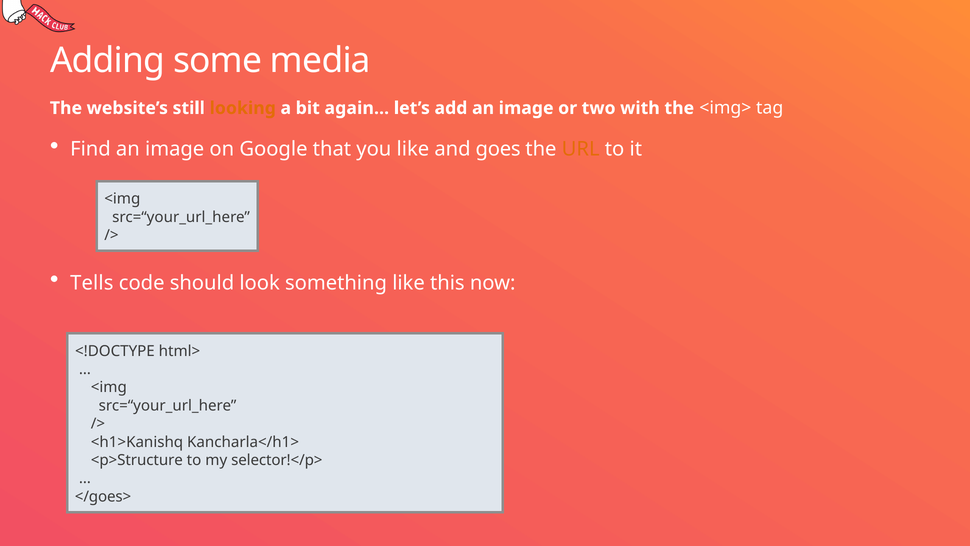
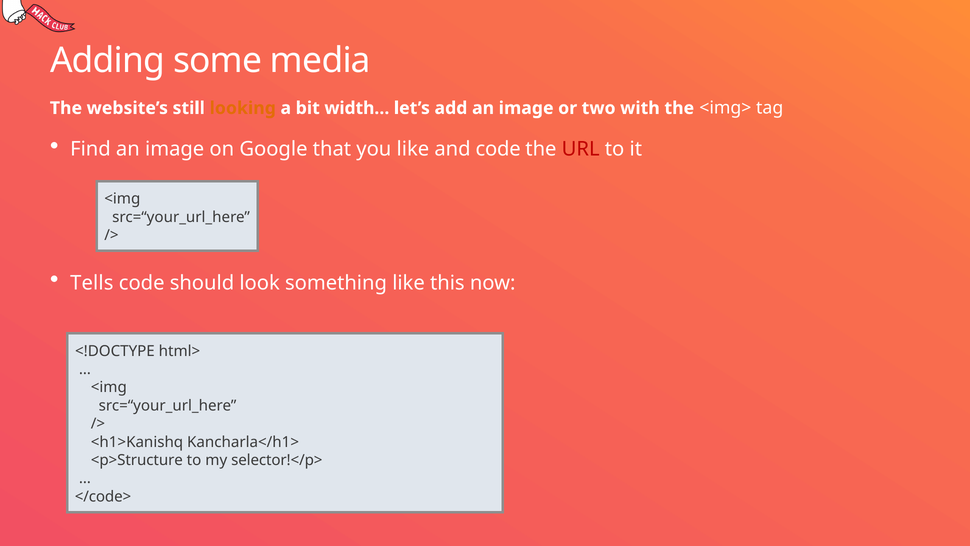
again…: again… -> width… (357, 108)
and goes: goes -> code (498, 149)
URL colour: orange -> red (581, 149)
</goes>: </goes> -> </code> (103, 496)
